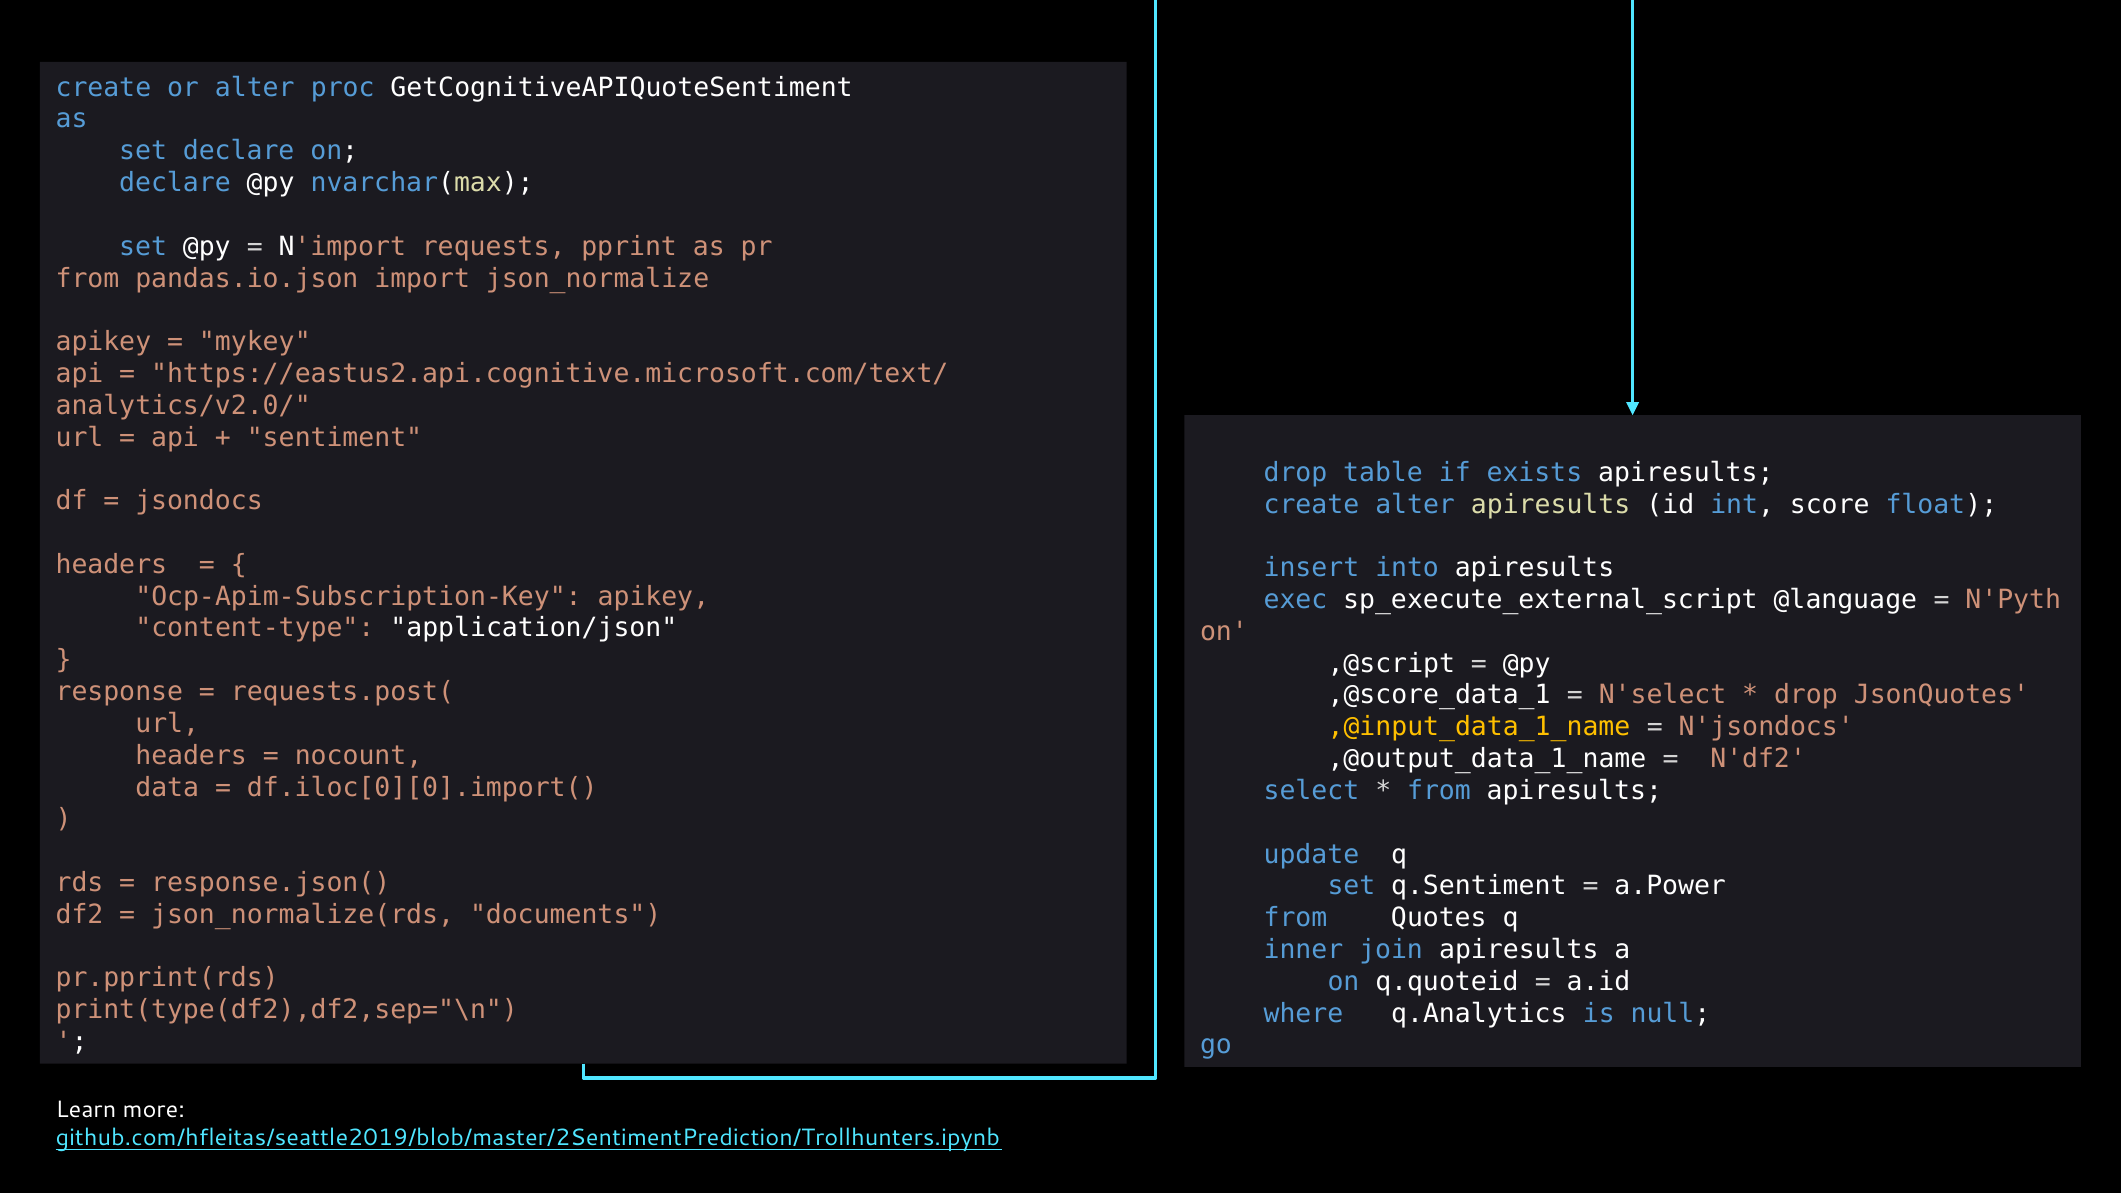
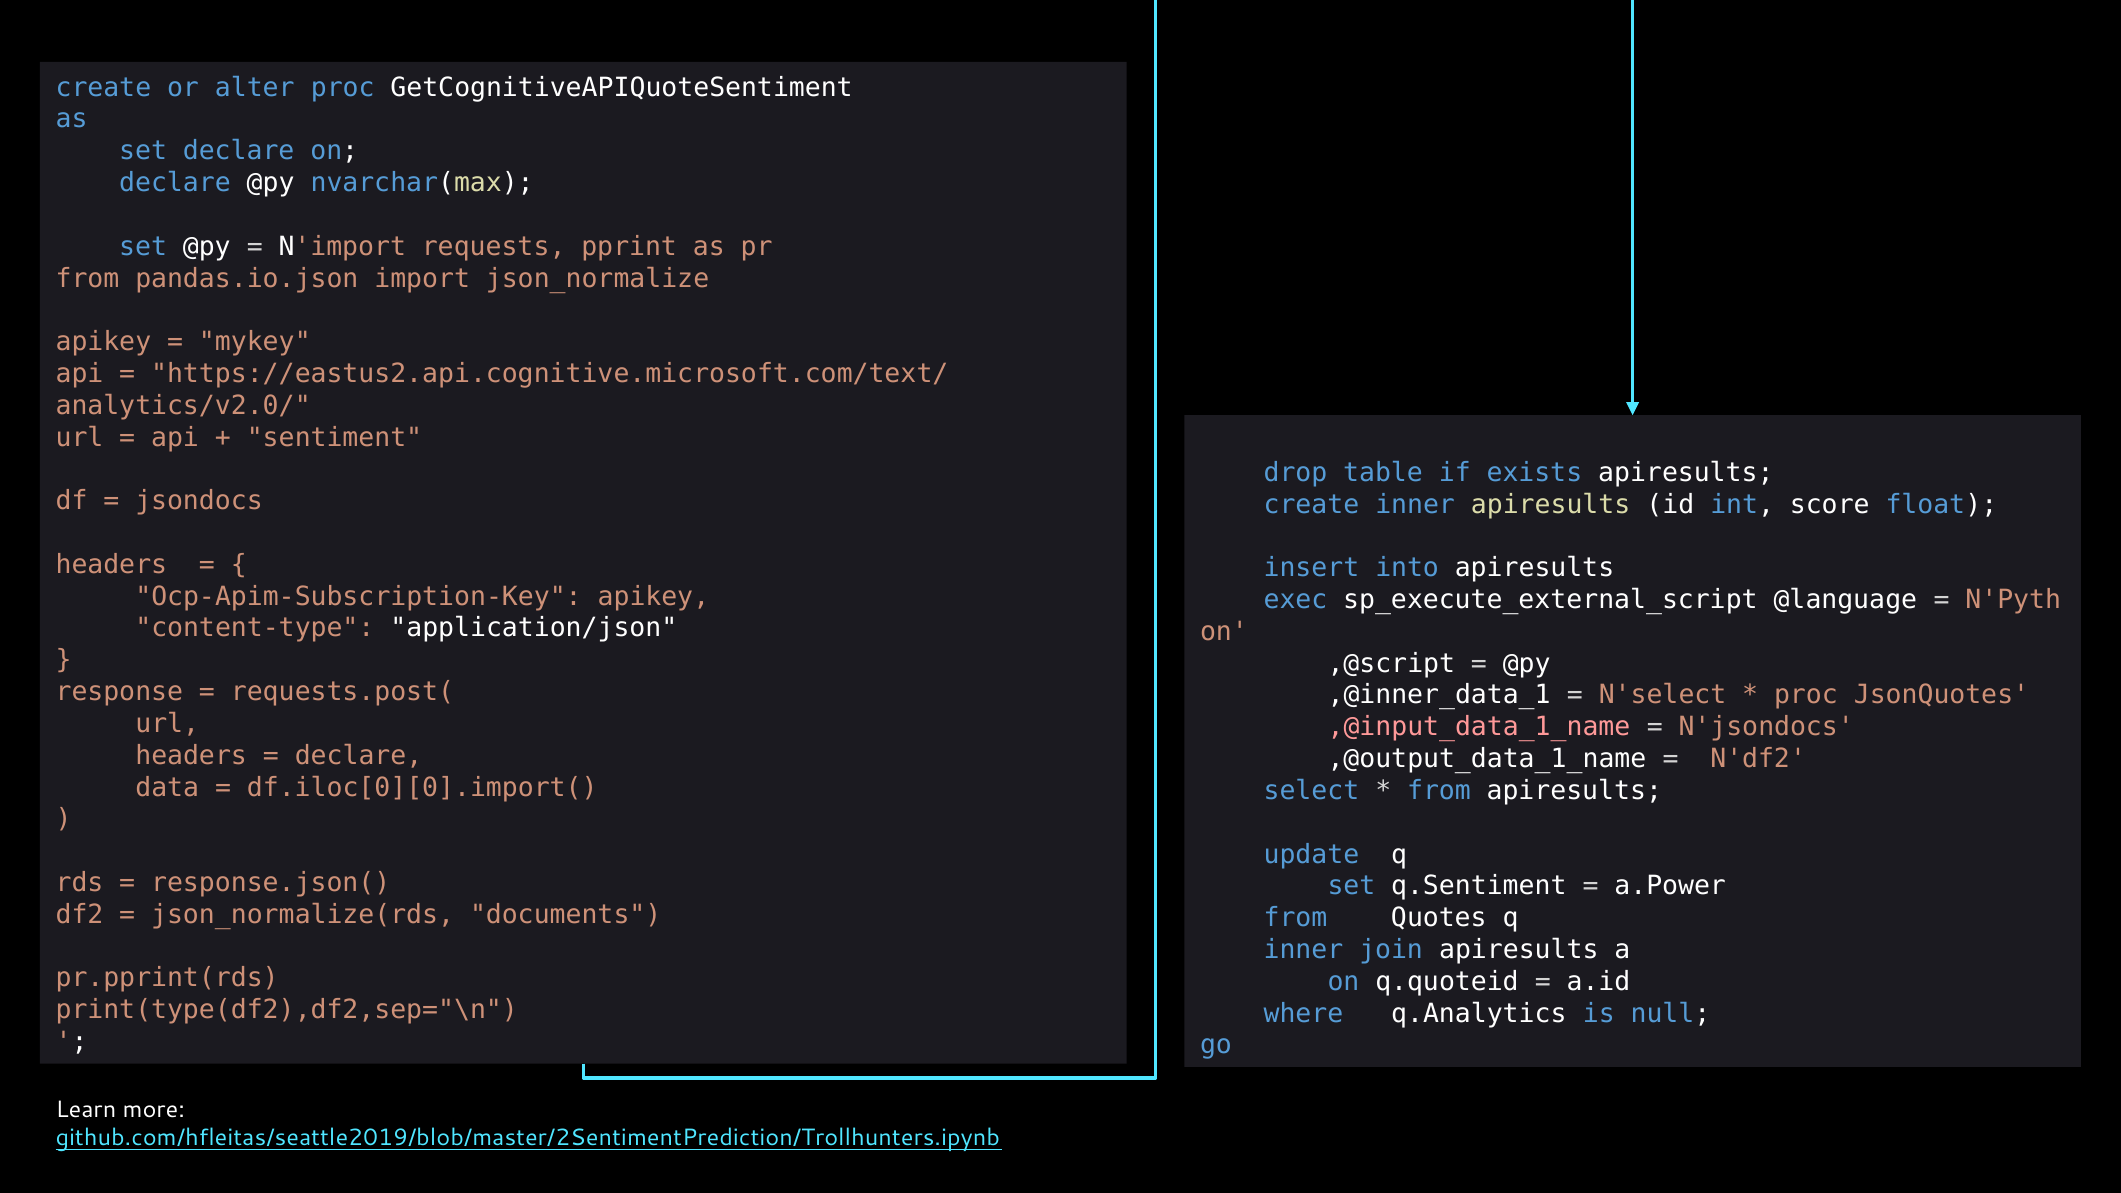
create alter: alter -> inner (1415, 504)
,@score_data_1: ,@score_data_1 -> ,@inner_data_1 (1439, 695)
drop: drop -> proc (1806, 695)
,@input_data_1_name colour: yellow -> pink (1479, 727)
nocount: nocount -> declare (359, 755)
